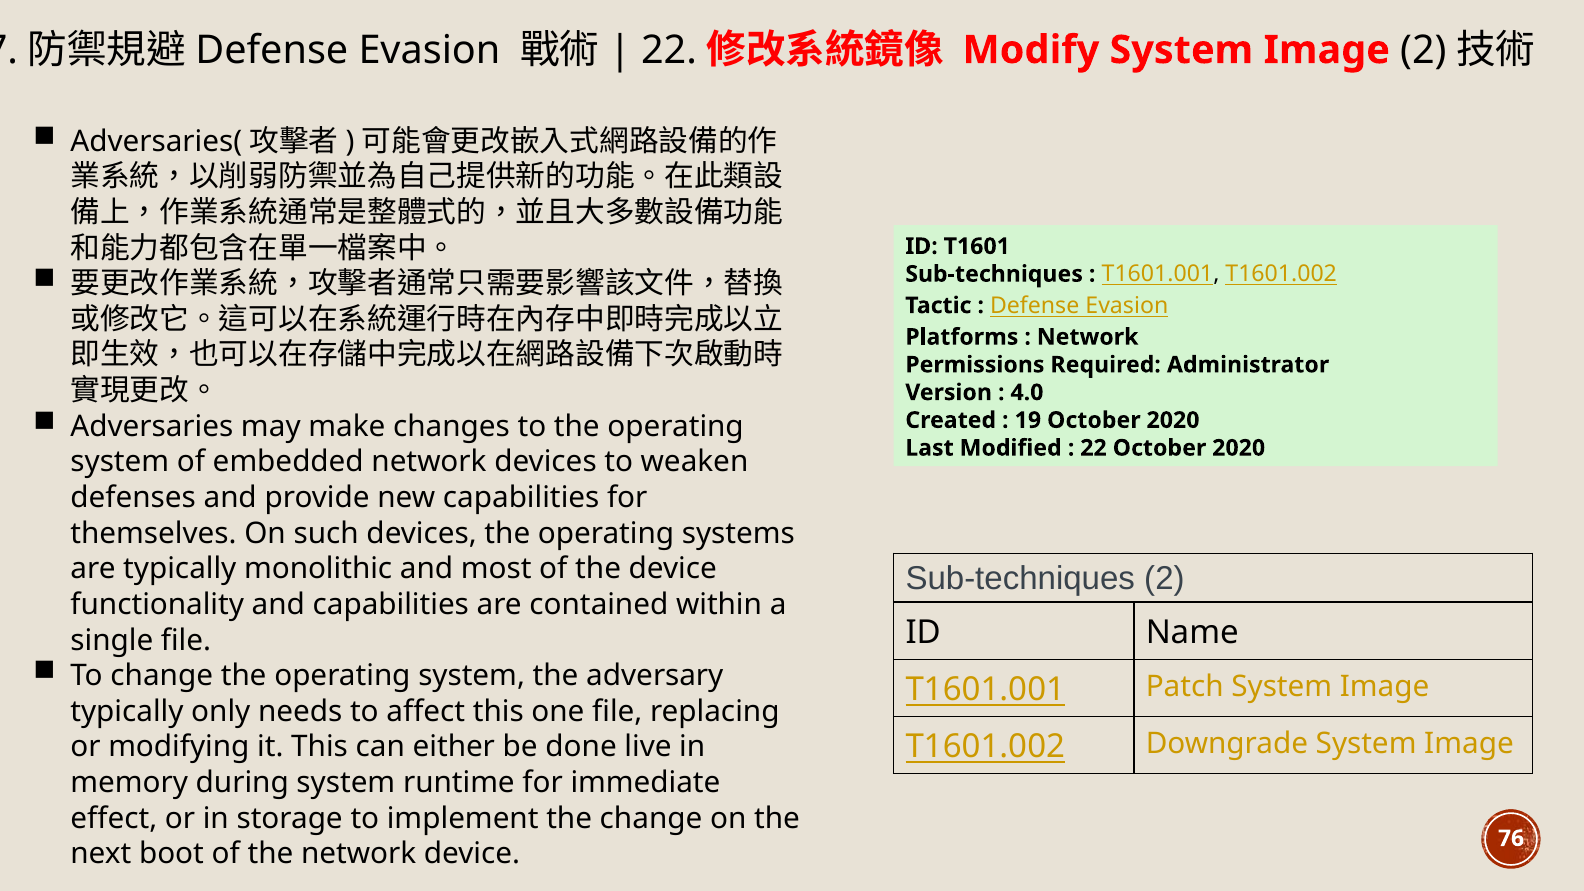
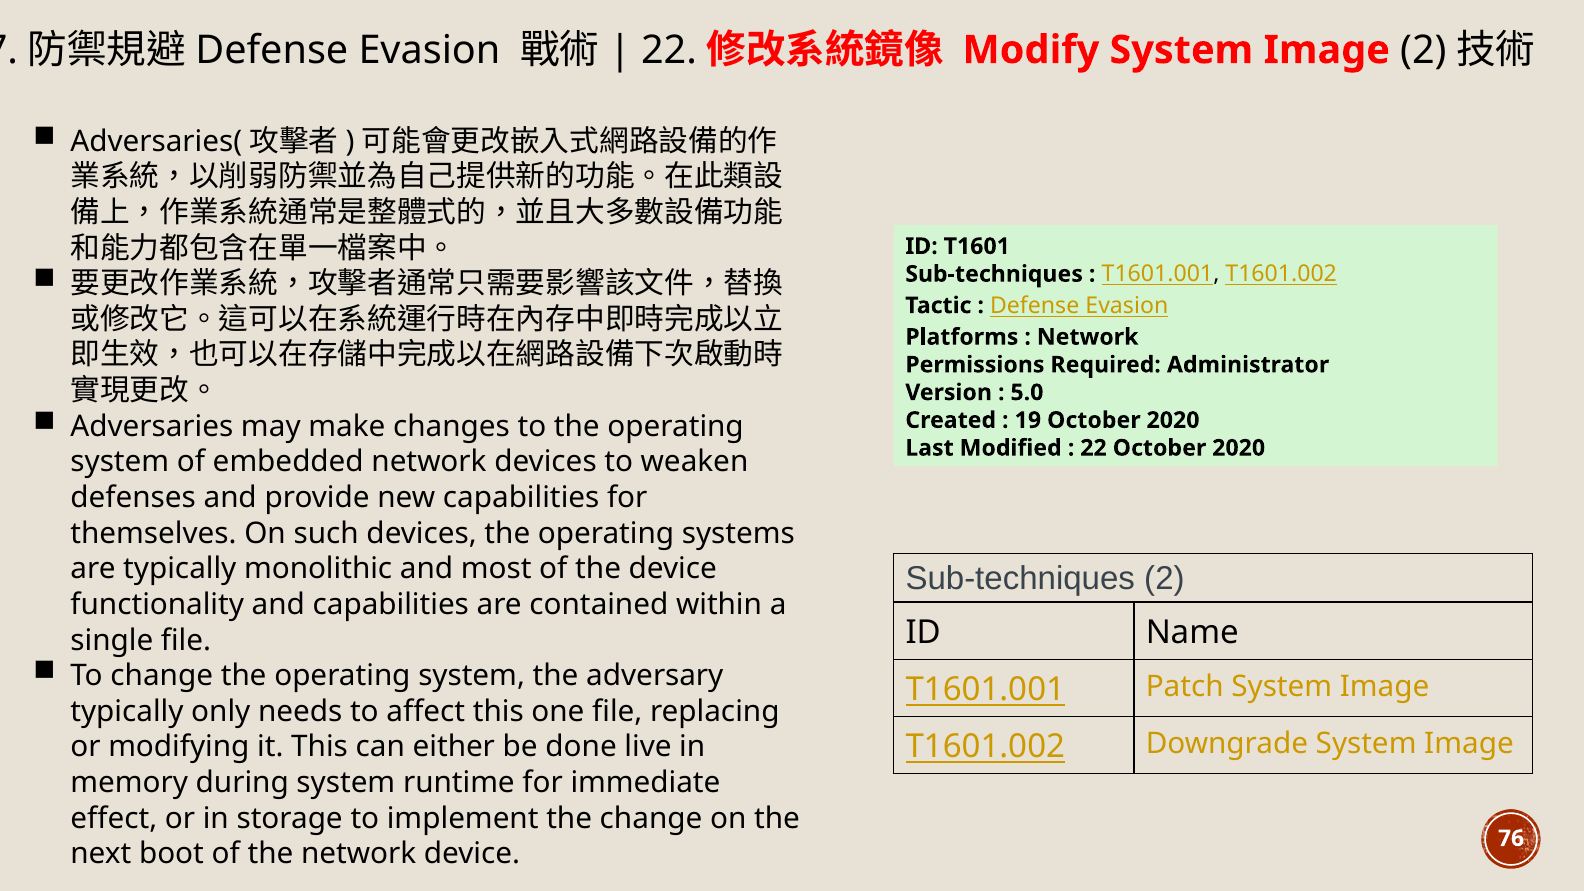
4.0: 4.0 -> 5.0 (1027, 393)
